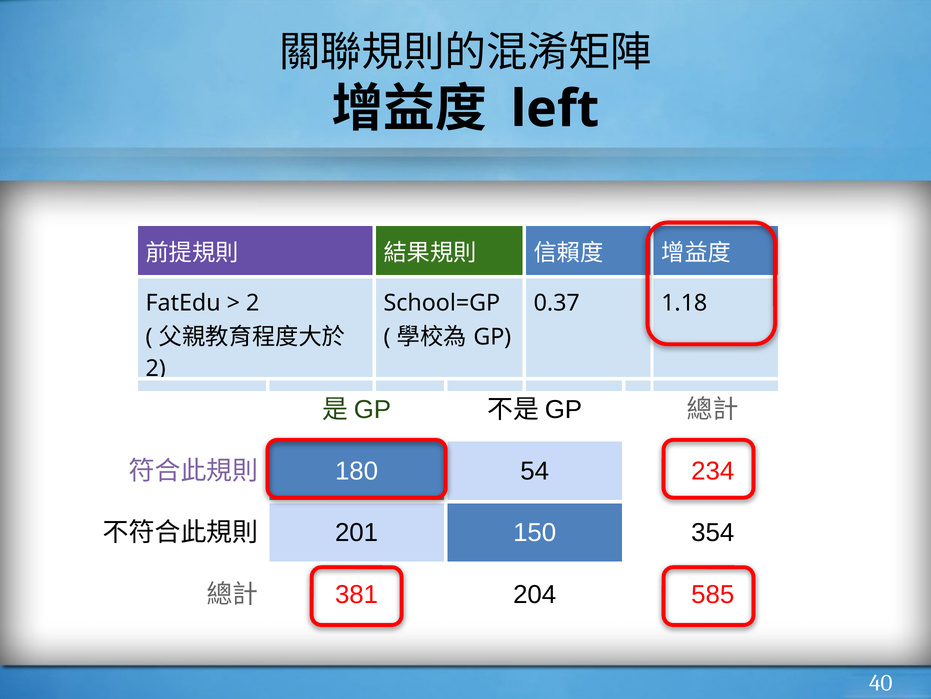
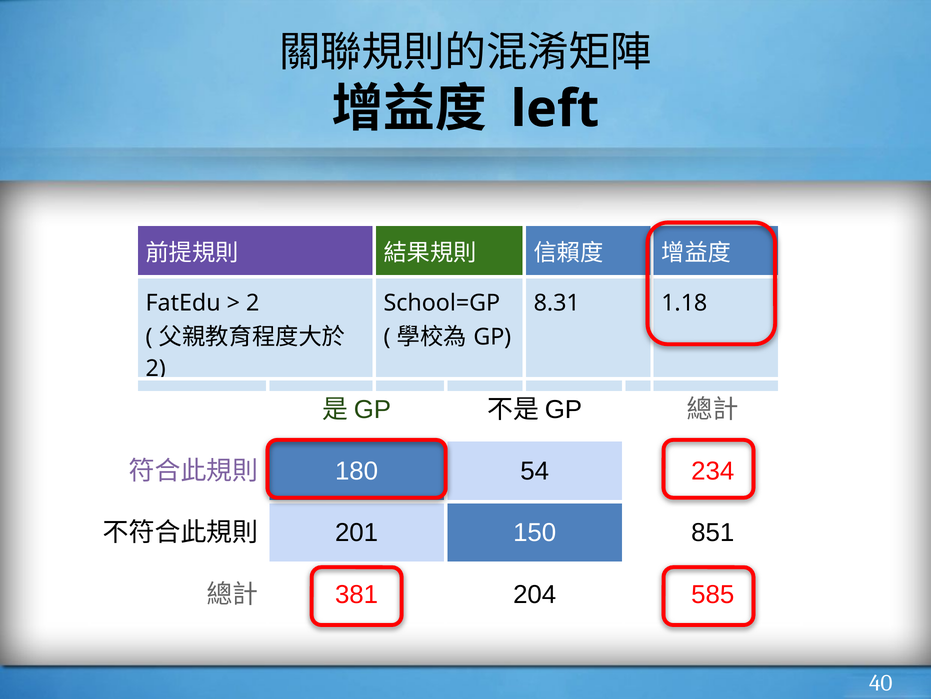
0.37: 0.37 -> 8.31 (557, 303)
354: 354 -> 851 (713, 532)
